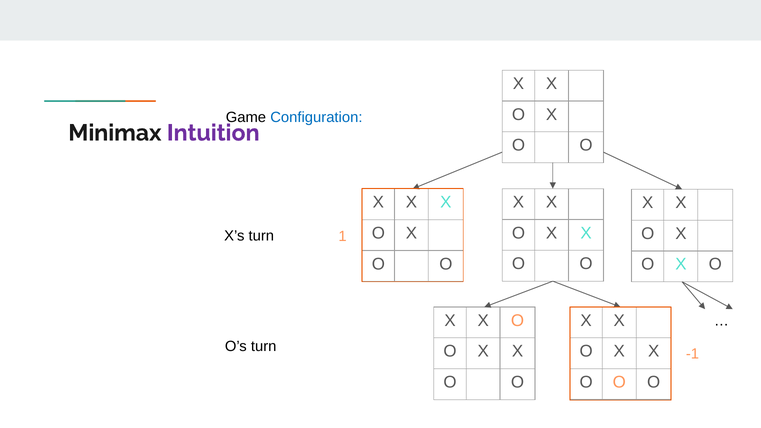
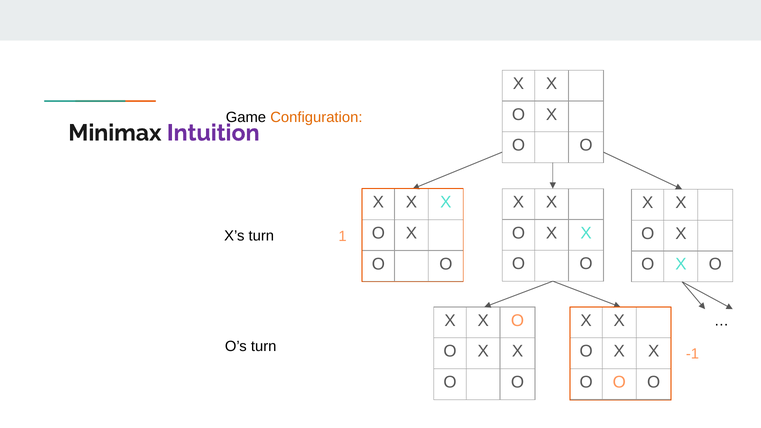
Configuration colour: blue -> orange (316, 117)
